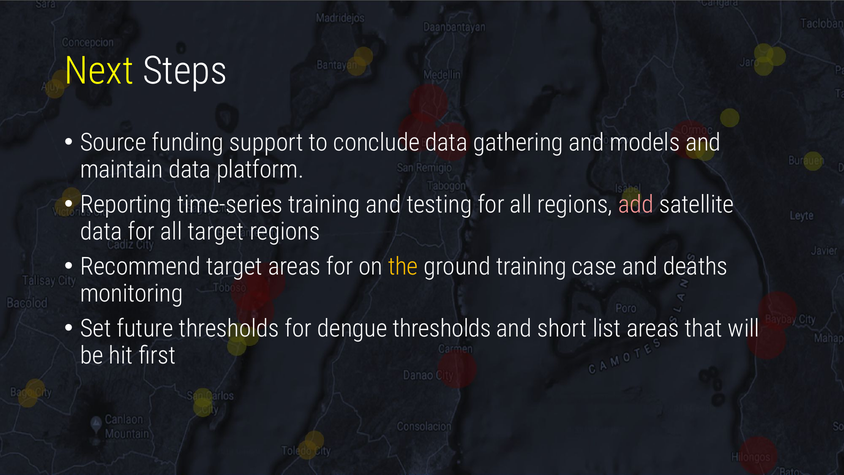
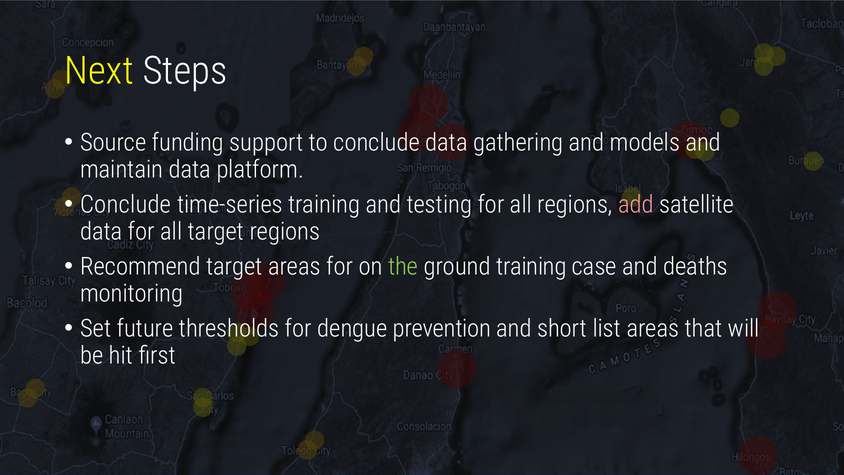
Reporting: Reporting -> Conclude (126, 205)
the colour: yellow -> light green (403, 267)
dengue thresholds: thresholds -> prevention (442, 329)
